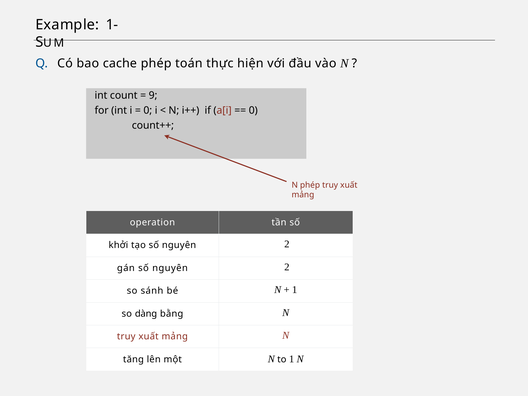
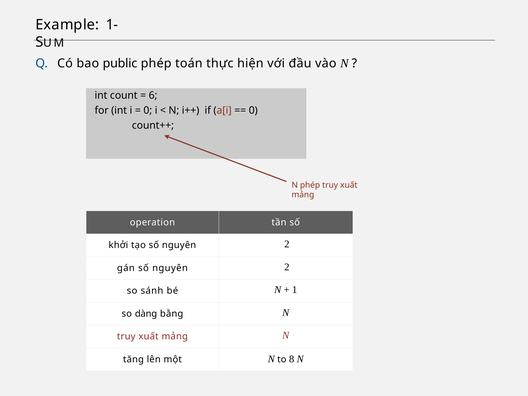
cache: cache -> public (120, 63)
9: 9 -> 6 (153, 96)
to 1: 1 -> 8 (292, 359)
